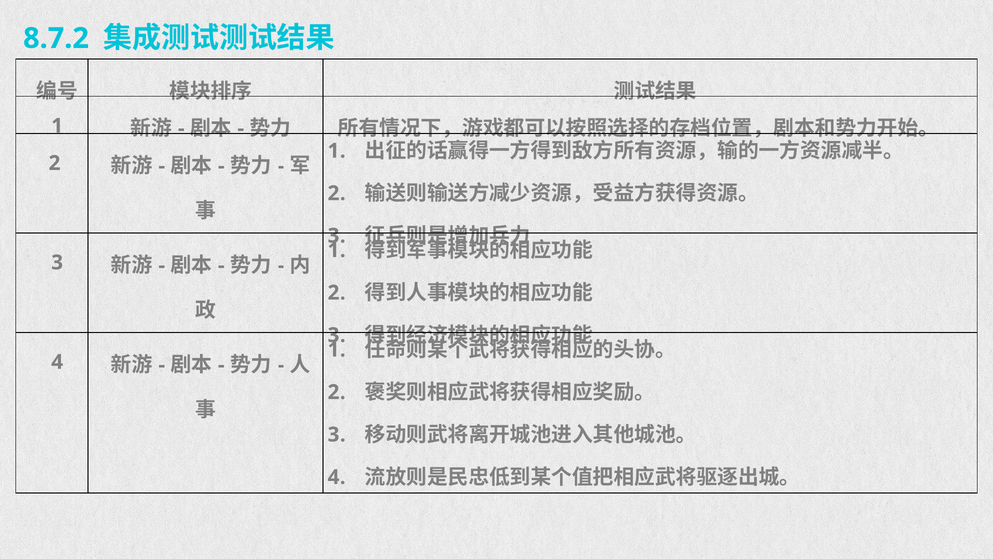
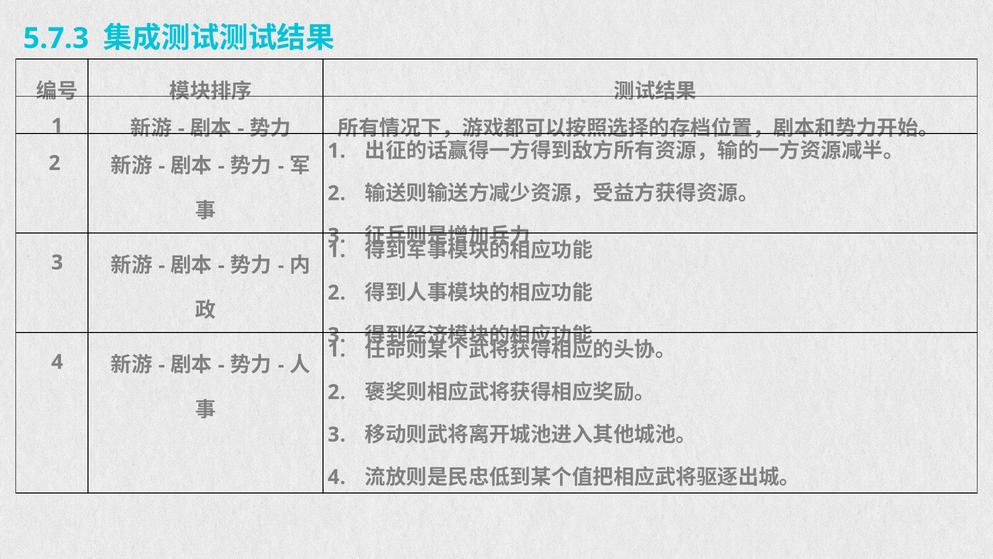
8.7.2: 8.7.2 -> 5.7.3 (56, 38)
